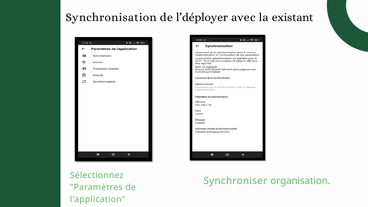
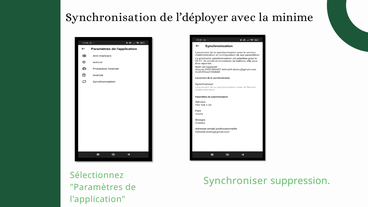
existant: existant -> minime (293, 17)
organisation: organisation -> suppression (300, 181)
